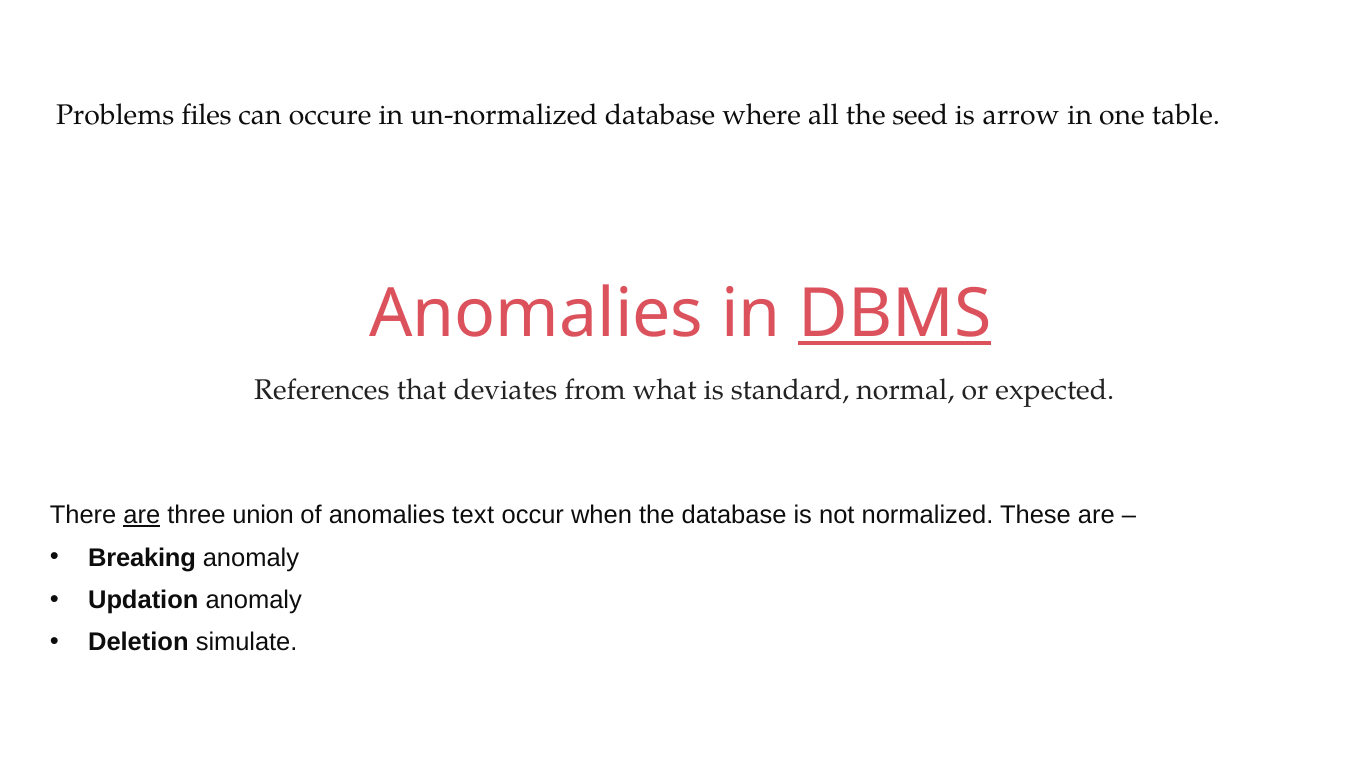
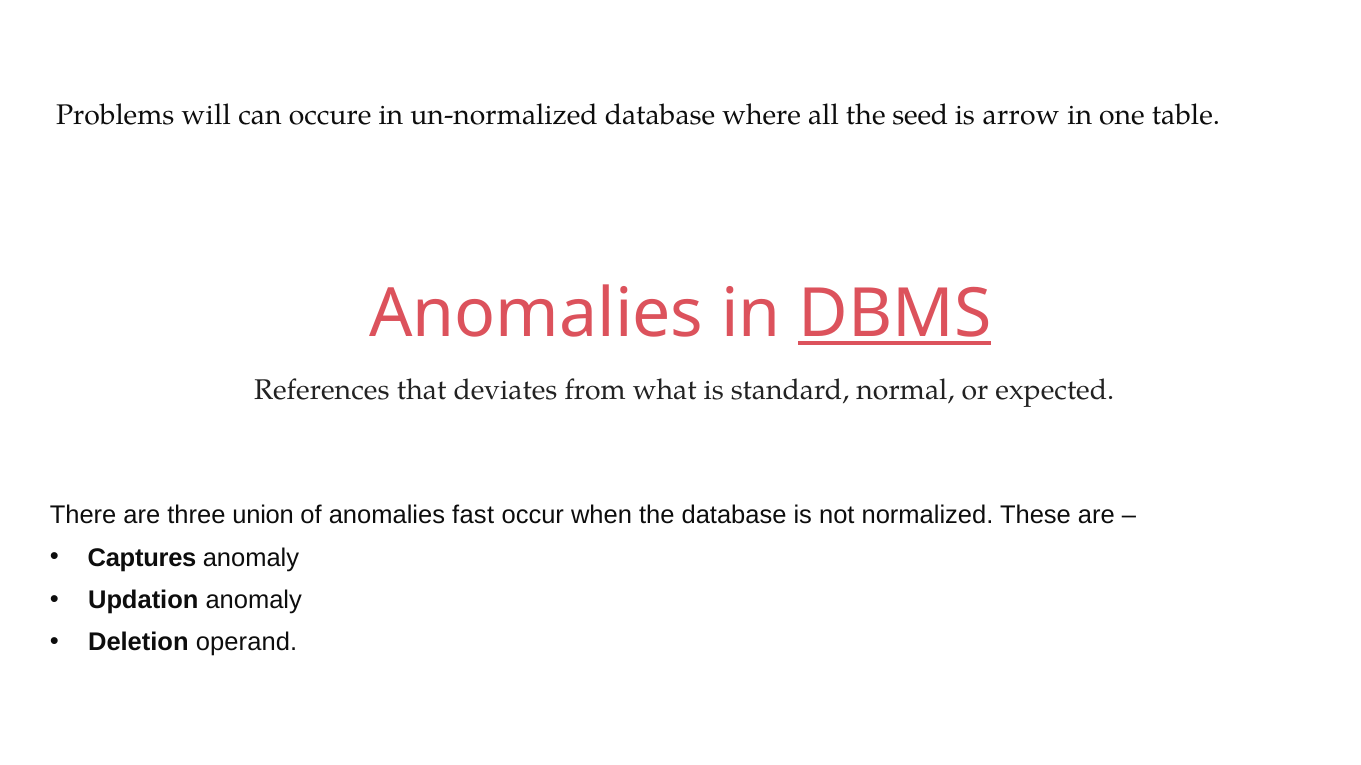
files: files -> will (206, 115)
are underline: present -> none (142, 515)
text: text -> fast (473, 515)
Breaking: Breaking -> Captures (142, 558)
simulate: simulate -> operand (247, 643)
